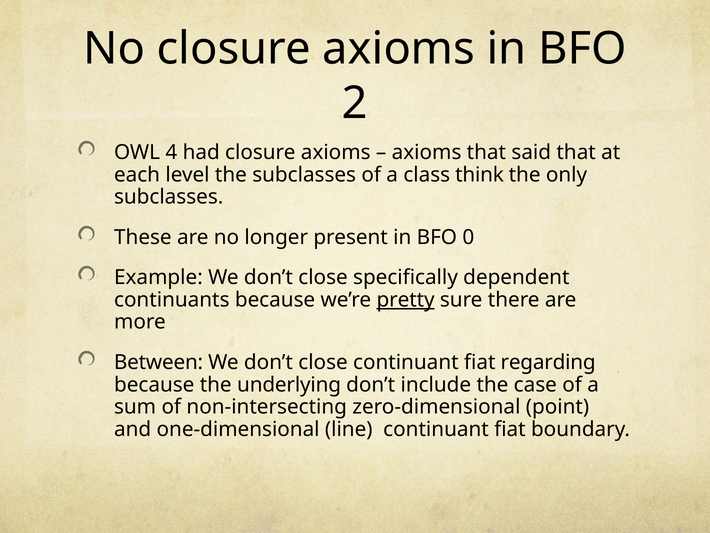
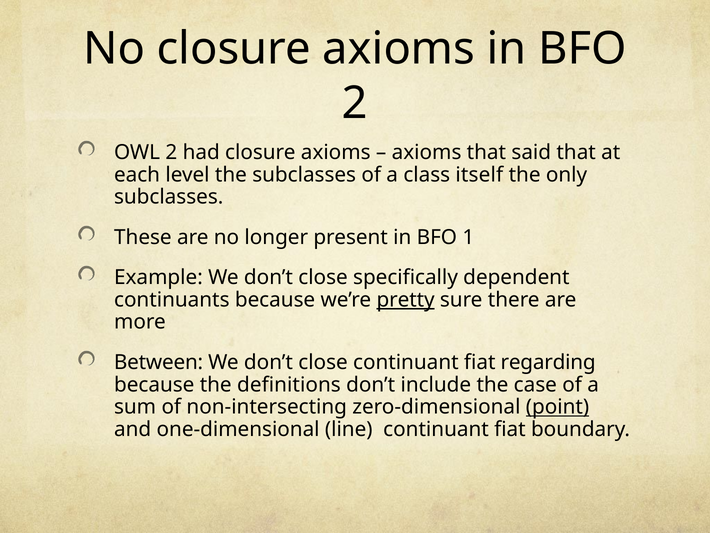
OWL 4: 4 -> 2 (171, 152)
think: think -> itself (479, 175)
0: 0 -> 1 (468, 237)
underlying: underlying -> definitions (289, 384)
point underline: none -> present (557, 407)
